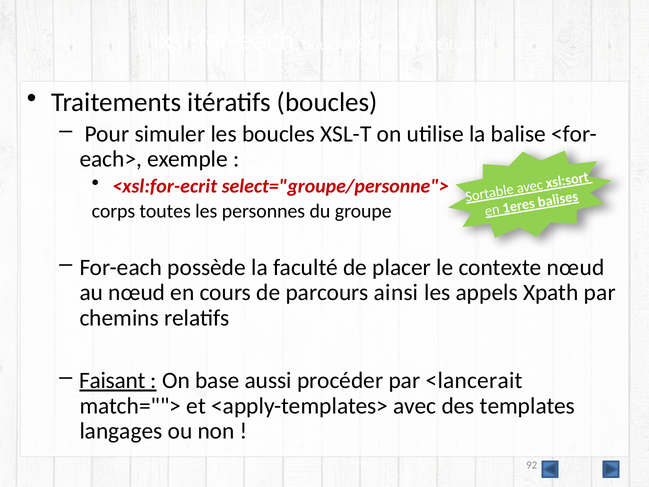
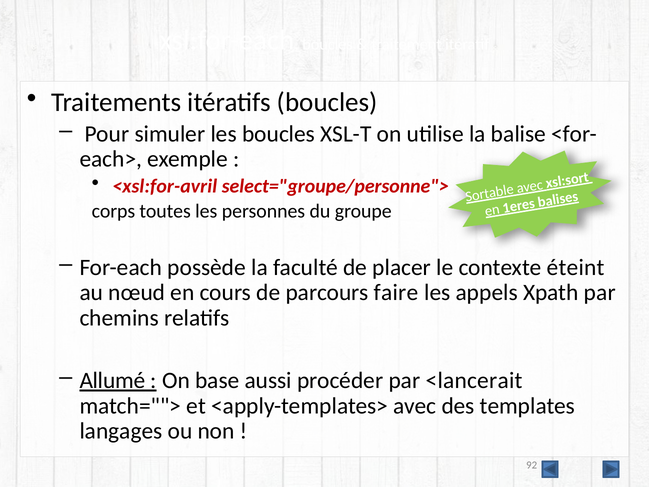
<xsl:for-ecrit: <xsl:for-ecrit -> <xsl:for-avril (165, 186)
contexte nœud: nœud -> éteint (576, 267)
ainsi: ainsi -> faire (396, 293)
Faisant: Faisant -> Allumé (112, 380)
